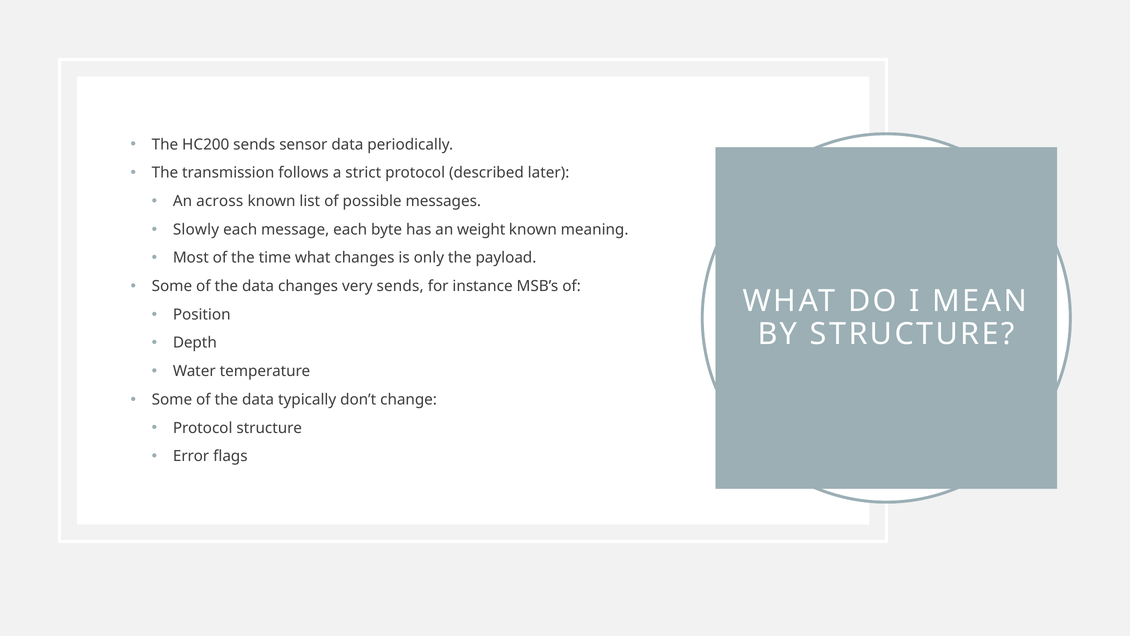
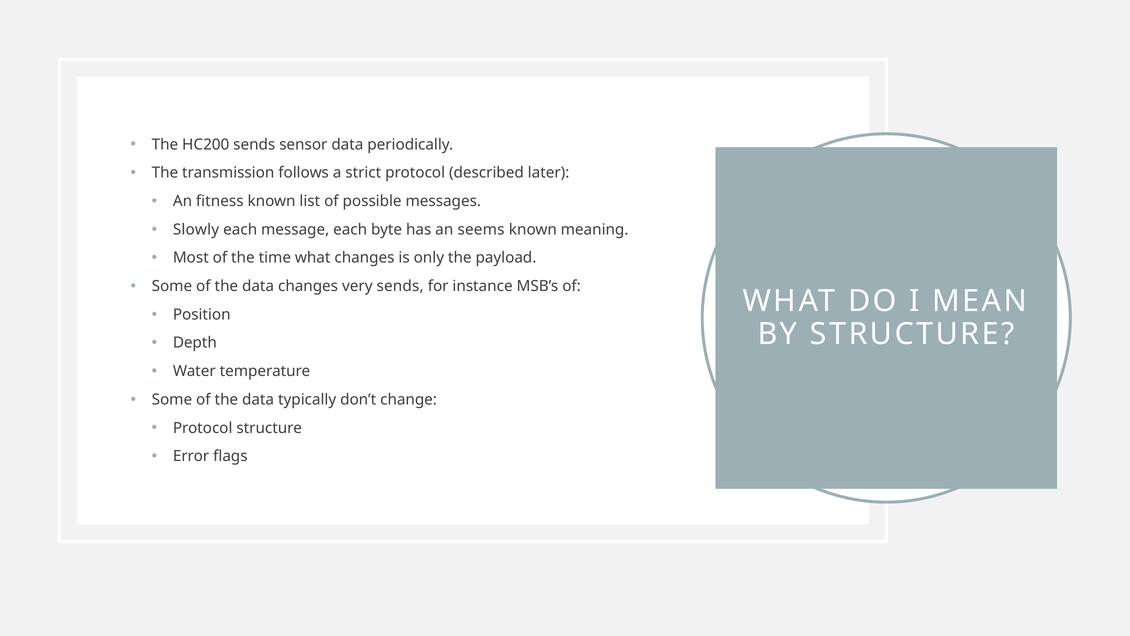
across: across -> fitness (220, 201)
weight: weight -> seems (481, 229)
